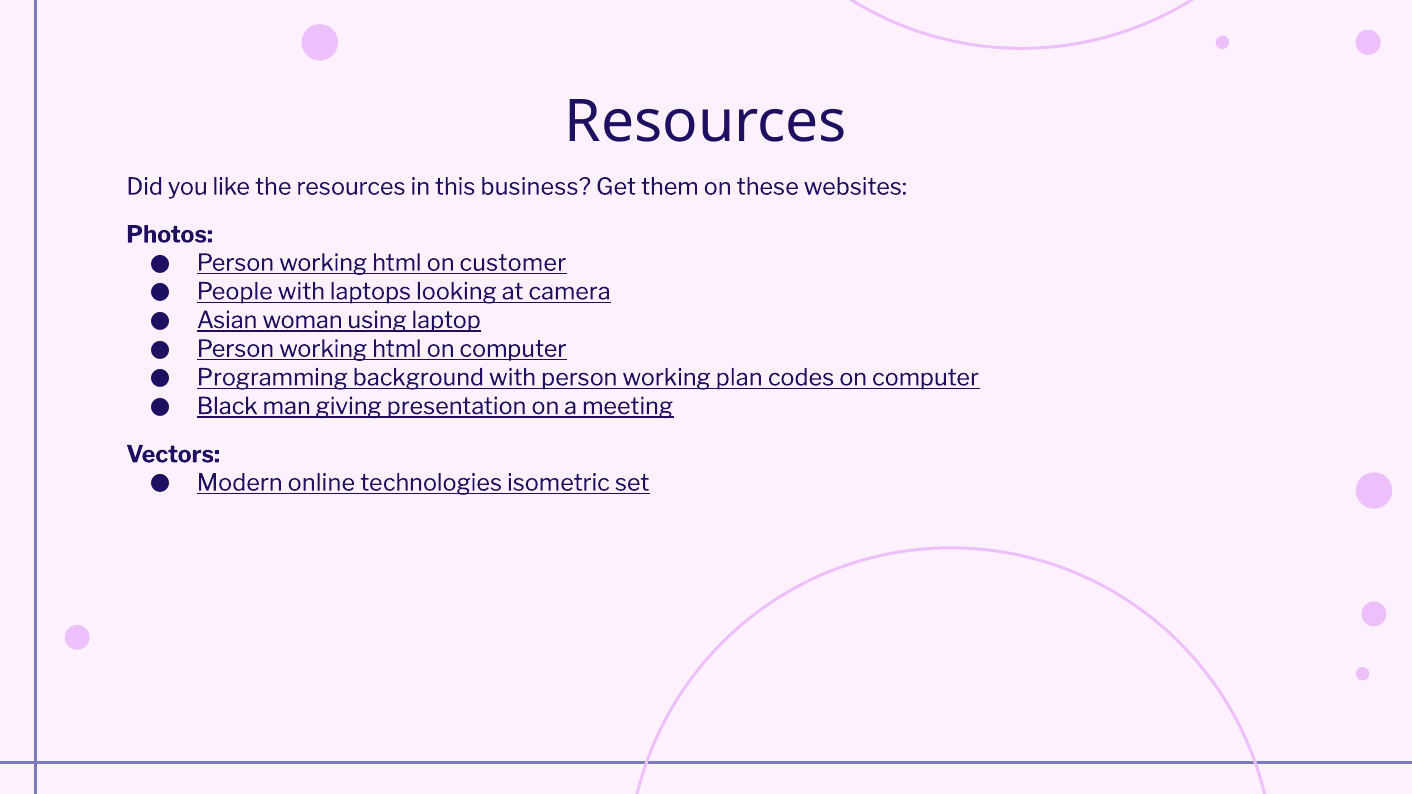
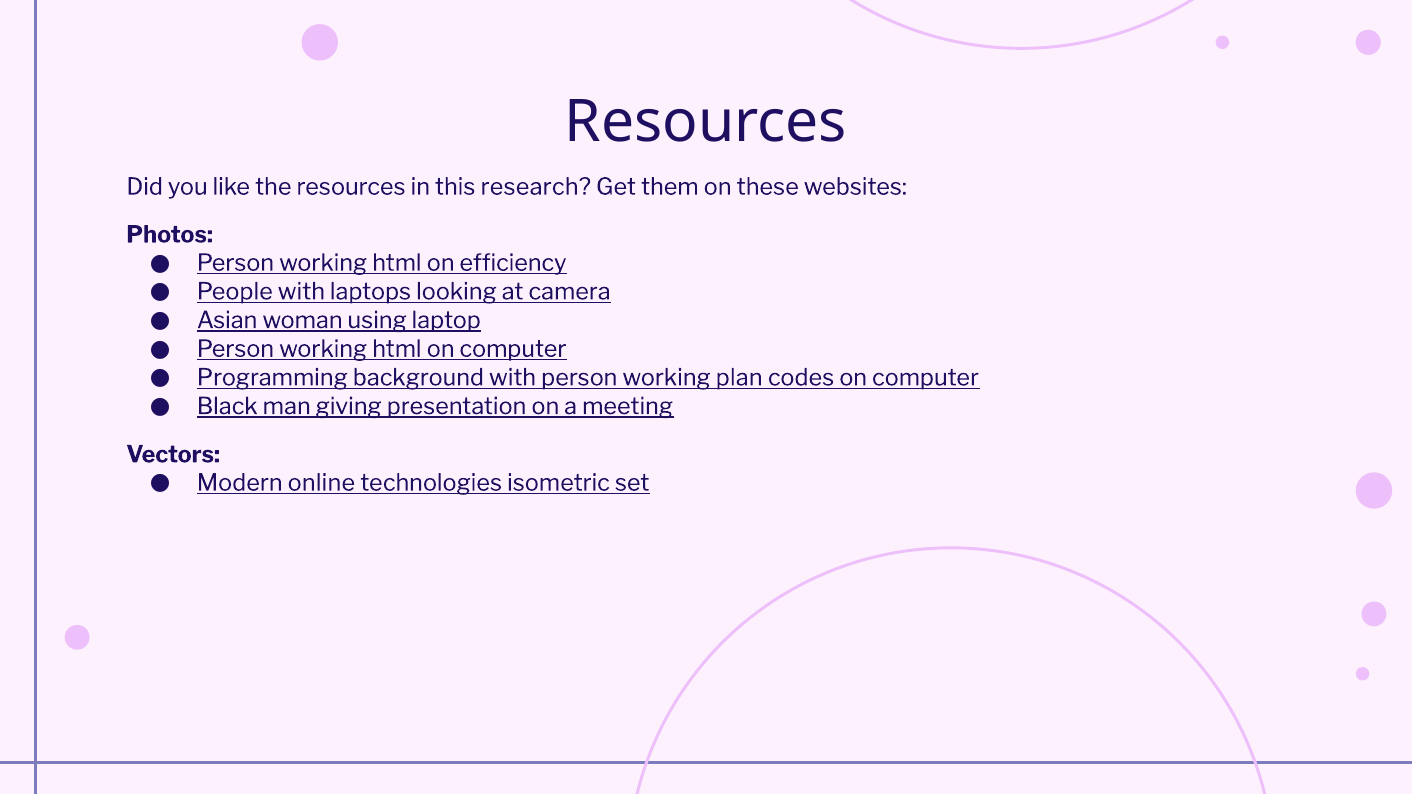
business: business -> research (536, 187)
customer: customer -> efficiency (513, 263)
